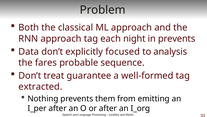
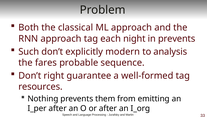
Data: Data -> Such (29, 51)
focused: focused -> modern (123, 51)
treat: treat -> right (54, 75)
extracted: extracted -> resources (40, 86)
